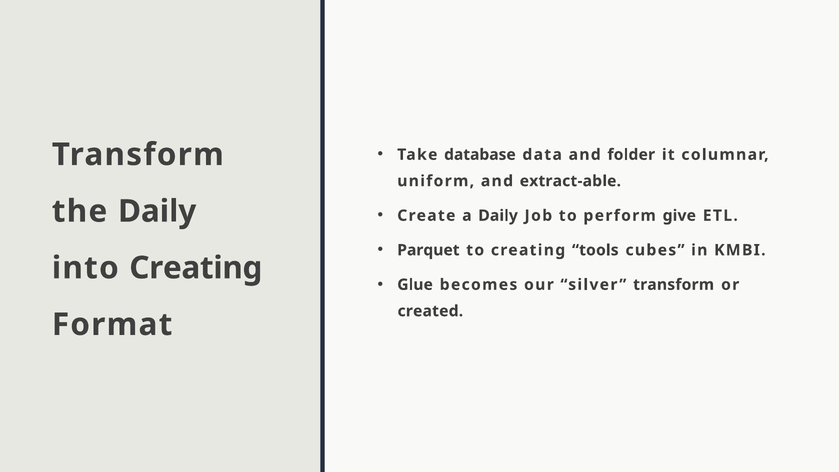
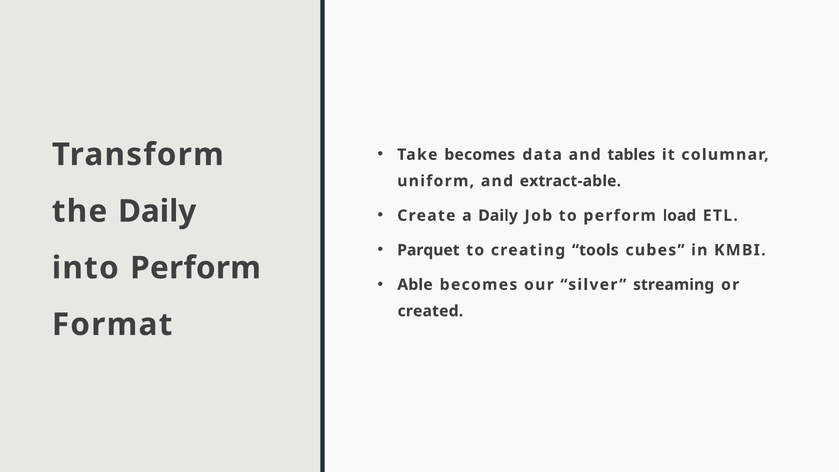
Take database: database -> becomes (480, 155)
folder: folder -> tables (631, 155)
give: give -> load (679, 216)
into Creating: Creating -> Perform (196, 268)
Glue: Glue -> Able (415, 285)
silver transform: transform -> streaming (674, 285)
